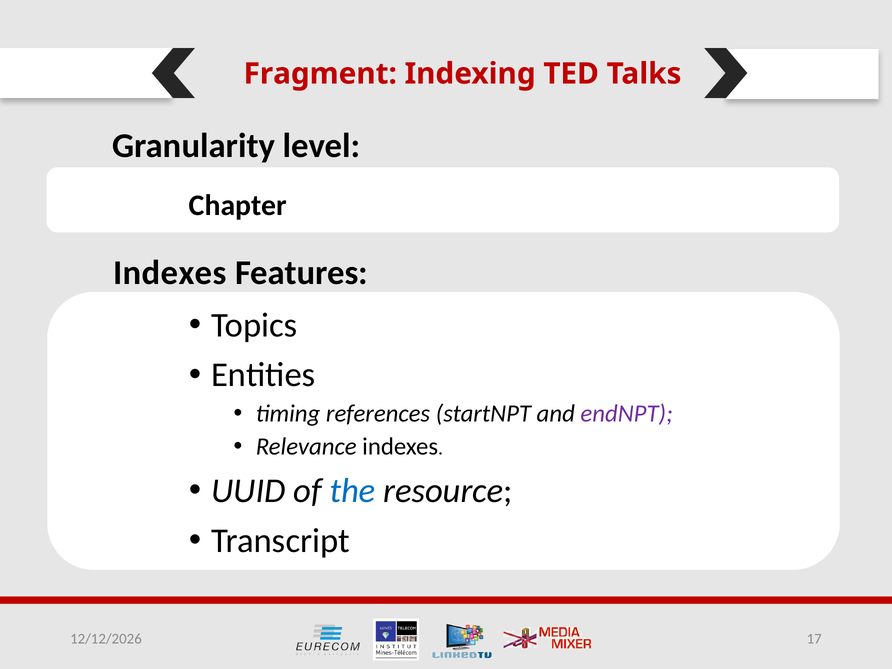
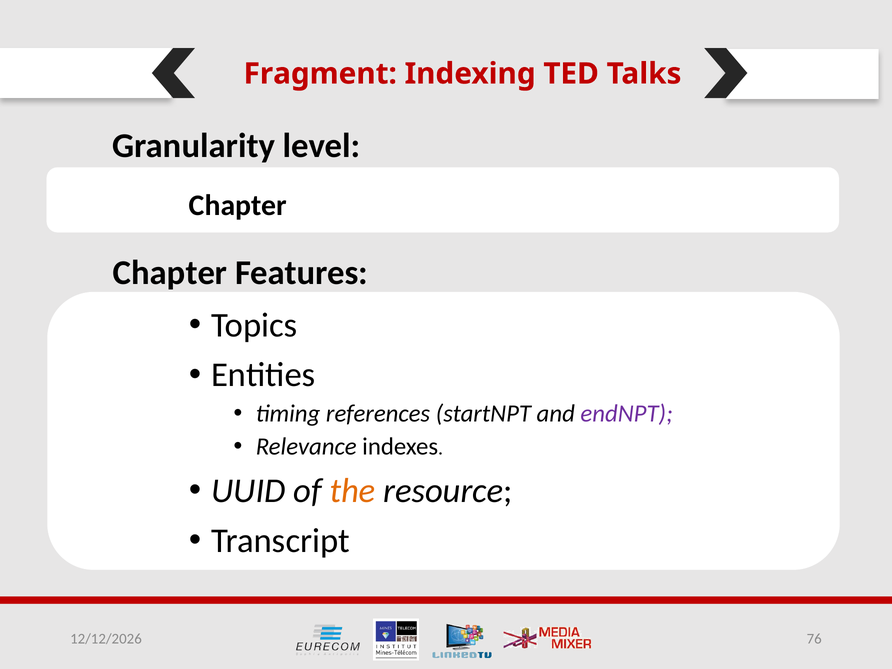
Indexes: Indexes -> Chapter (170, 273)
the colour: blue -> orange (353, 491)
17: 17 -> 76 (814, 639)
